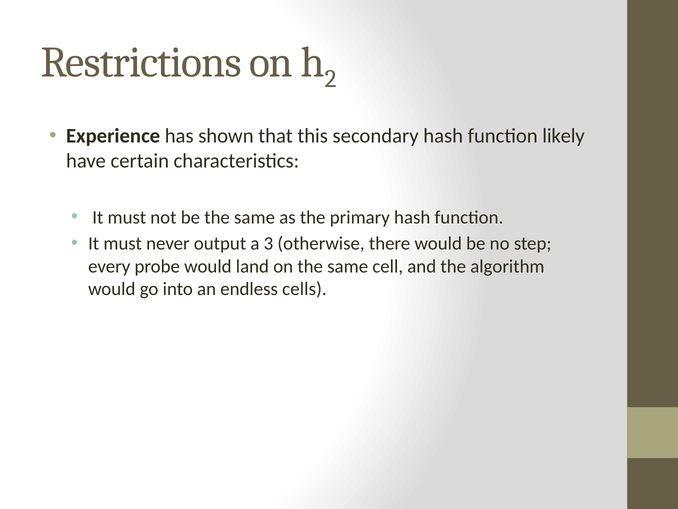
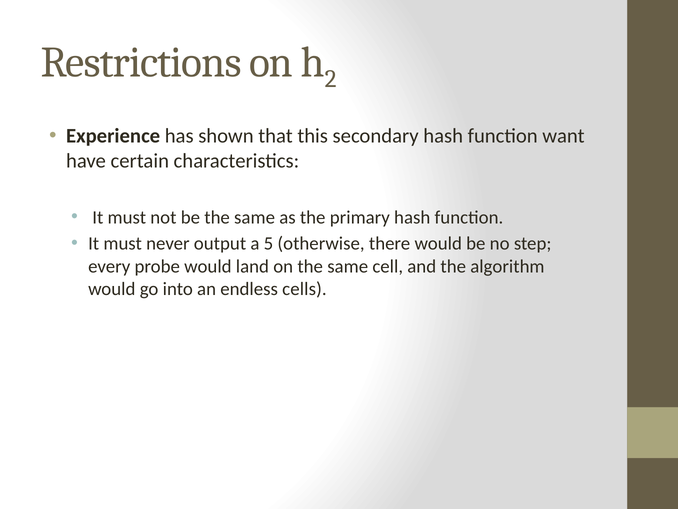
likely: likely -> want (563, 136)
3: 3 -> 5 (268, 243)
